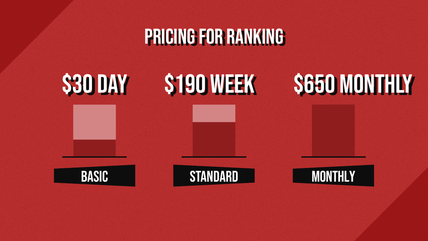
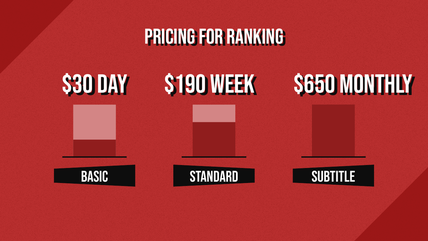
STANDARD MONTHLY: MONTHLY -> SUBTITLE (333, 177)
